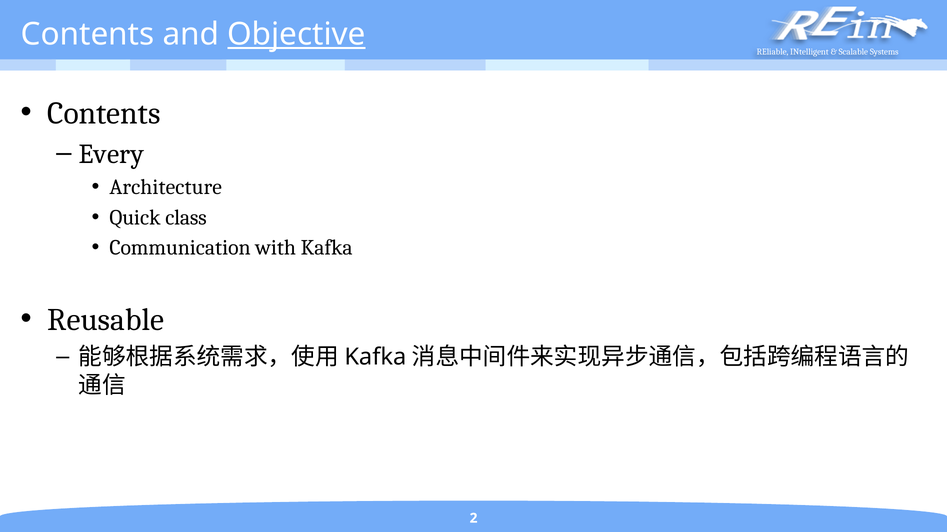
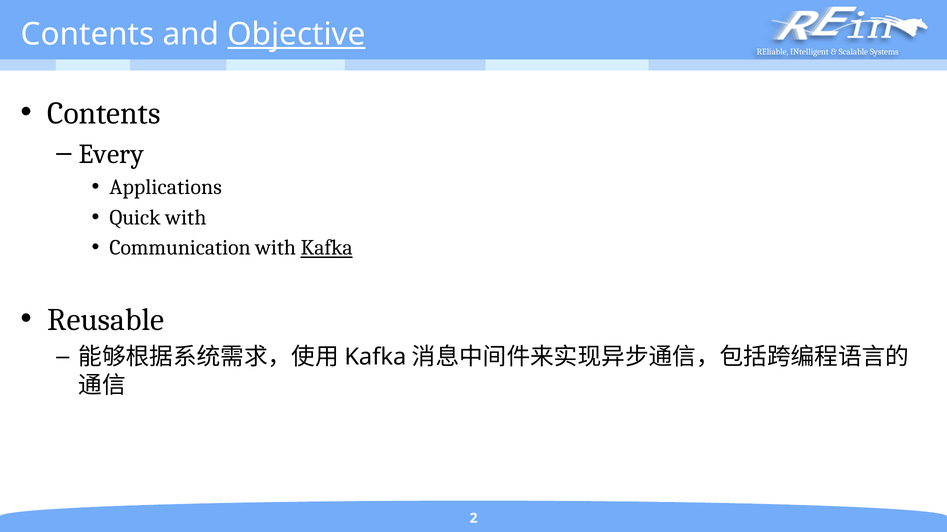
Architecture: Architecture -> Applications (166, 188)
Quick class: class -> with (186, 218)
Kafka underline: none -> present (327, 248)
